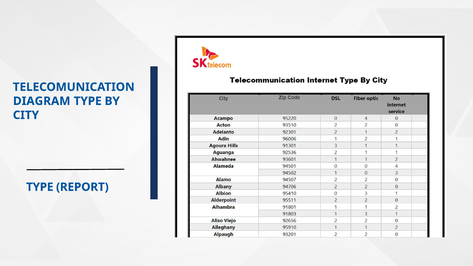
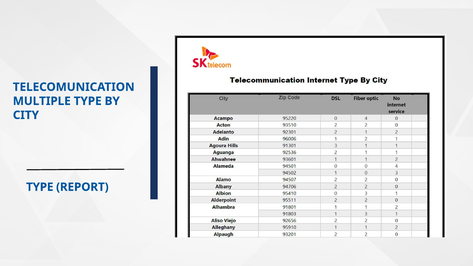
DIAGRAM: DIAGRAM -> MULTIPLE (42, 101)
